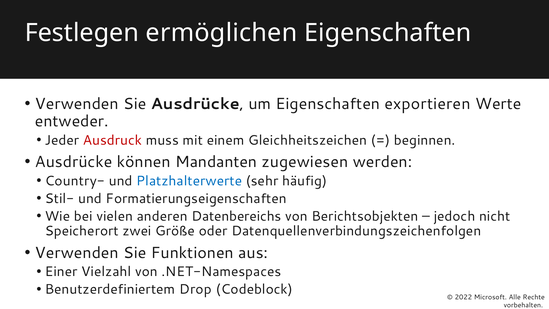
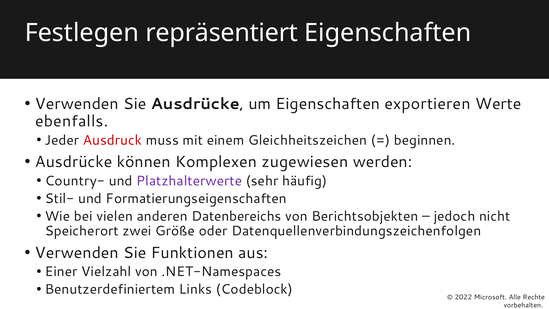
ermöglichen: ermöglichen -> repräsentiert (222, 33)
entweder: entweder -> ebenfalls (72, 121)
Mandanten: Mandanten -> Komplexen (216, 162)
Platzhalterwerte colour: blue -> purple (189, 181)
Drop: Drop -> Links (196, 289)
